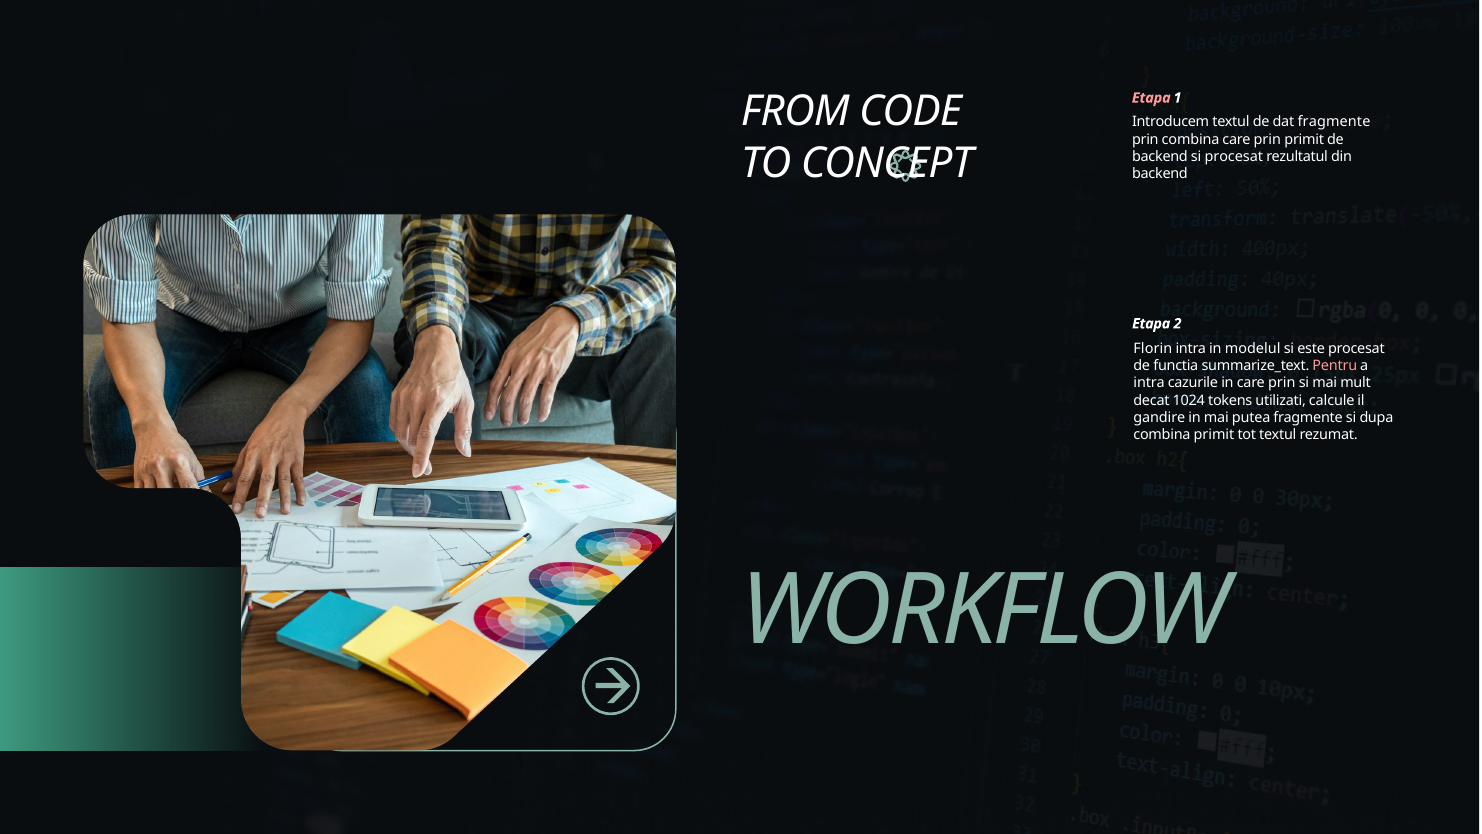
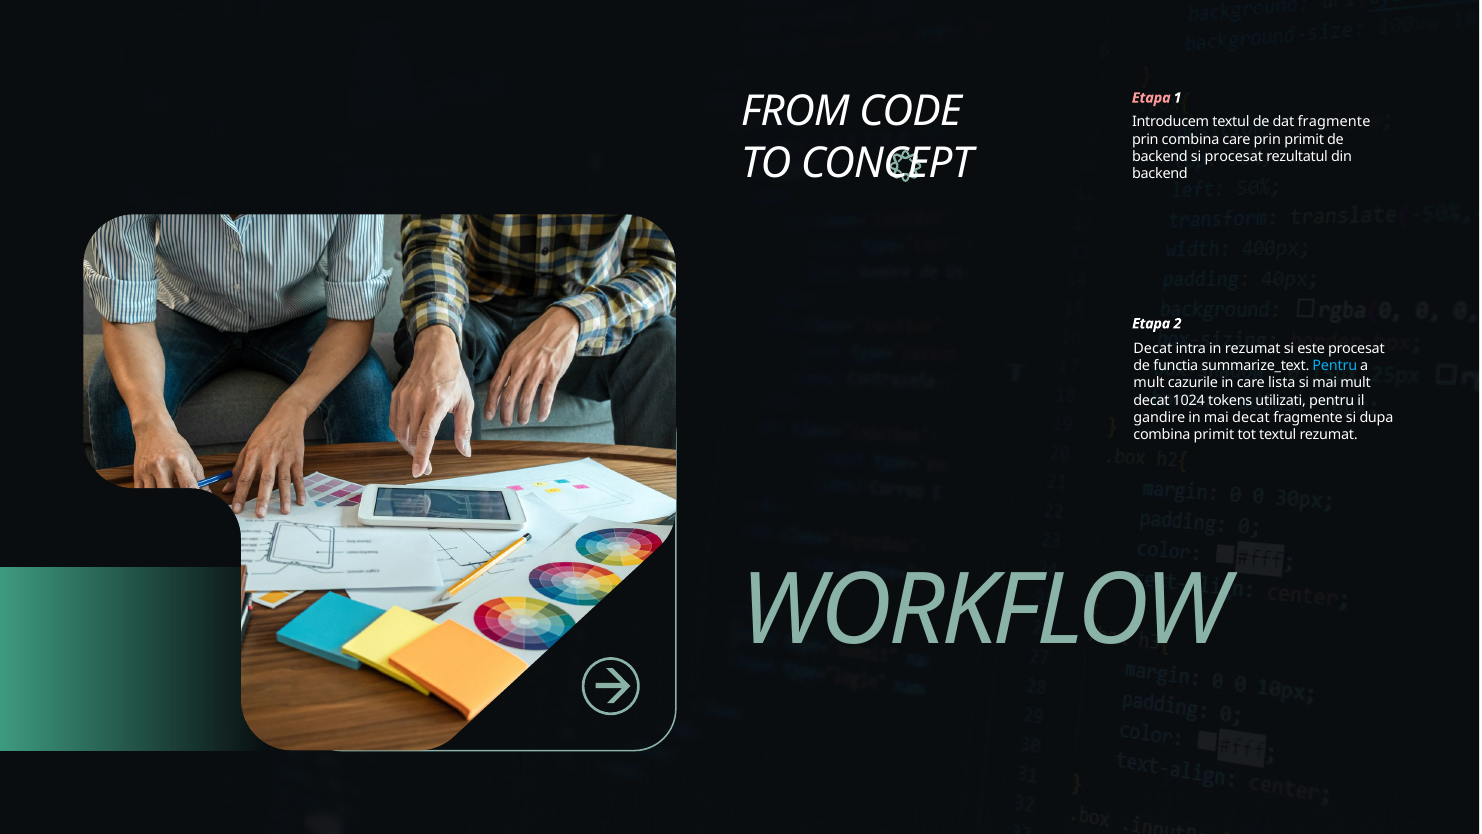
Florin: Florin -> Decat (1153, 348)
in modelul: modelul -> rezumat (1253, 348)
Pentru colour: pink -> light blue (1335, 366)
intra: intra -> mult (1149, 383)
in care prin: prin -> lista (1282, 383)
utilizati calcule: calcule -> pentru (1332, 400)
mai putea: putea -> decat (1251, 417)
